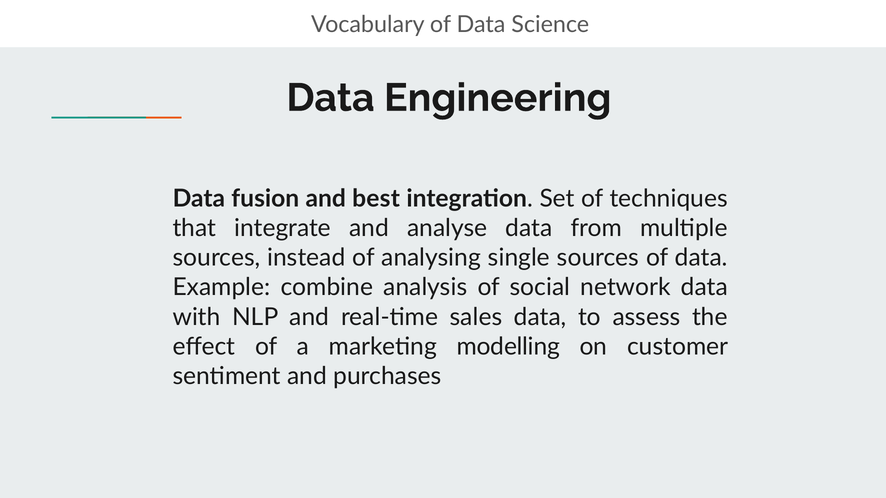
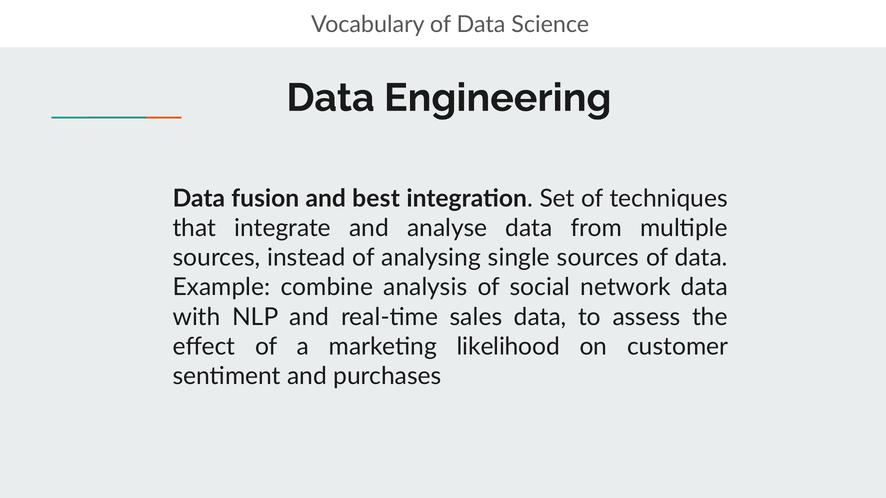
modelling: modelling -> likelihood (508, 347)
